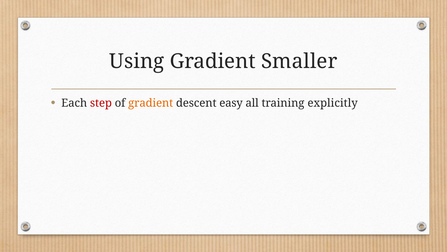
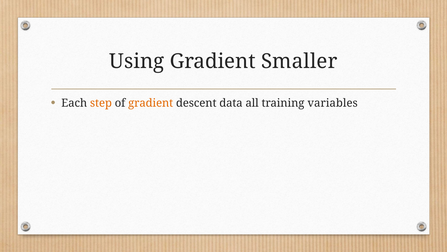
step colour: red -> orange (101, 103)
easy: easy -> data (231, 103)
explicitly: explicitly -> variables (333, 103)
